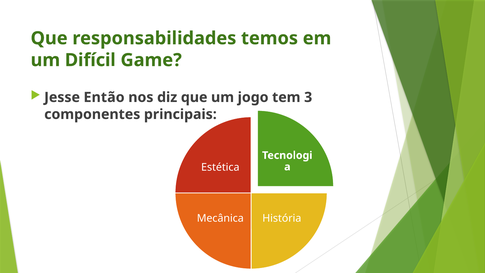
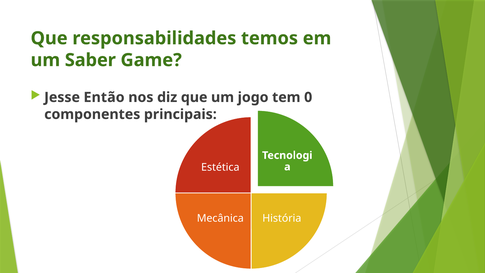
Difícil: Difícil -> Saber (90, 60)
3: 3 -> 0 (308, 97)
